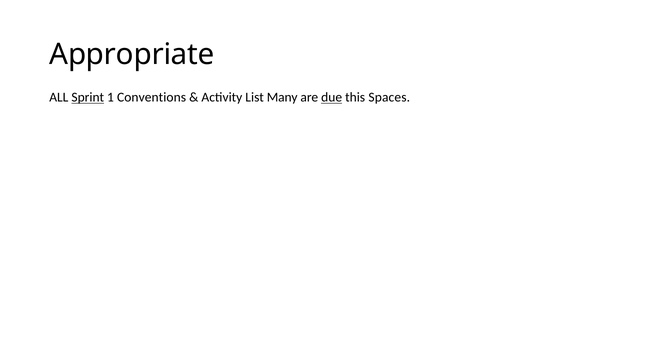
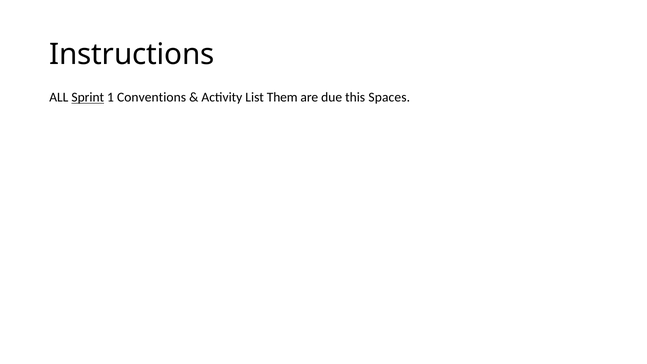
Appropriate: Appropriate -> Instructions (132, 54)
Many: Many -> Them (282, 97)
due underline: present -> none (332, 97)
